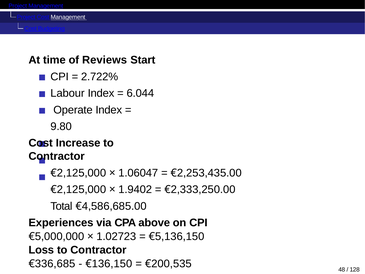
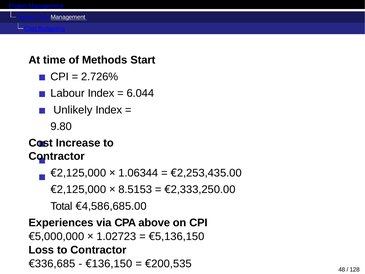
Reviews: Reviews -> Methods (105, 60)
2.722%: 2.722% -> 2.726% (100, 77)
Operate: Operate -> Unlikely (73, 110)
1.06047: 1.06047 -> 1.06344 (138, 173)
1.9402: 1.9402 -> 8.5153 (135, 190)
